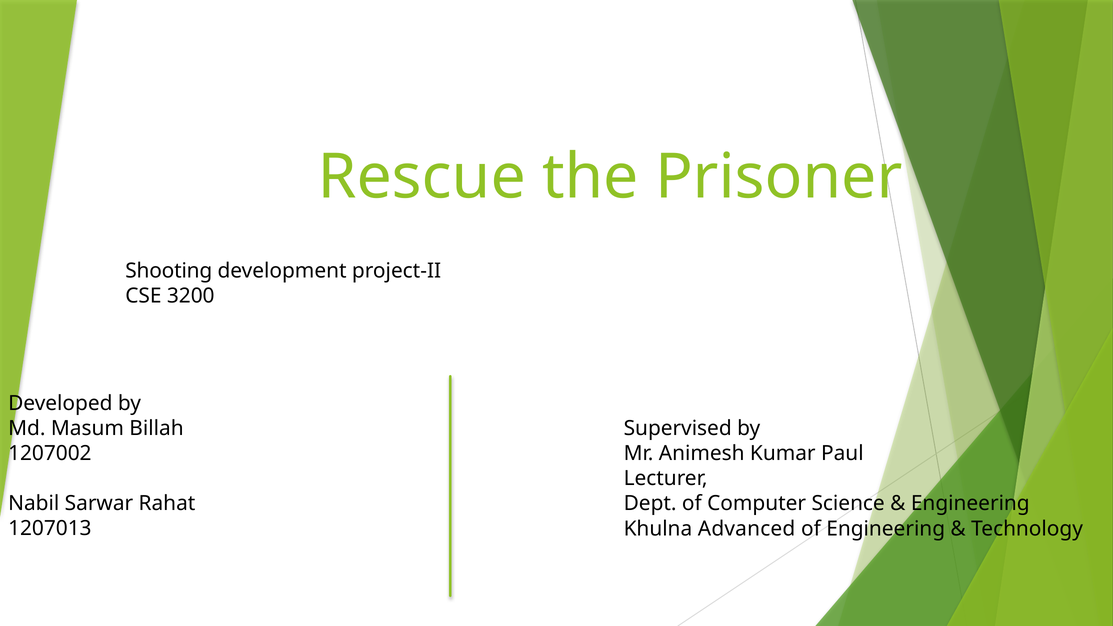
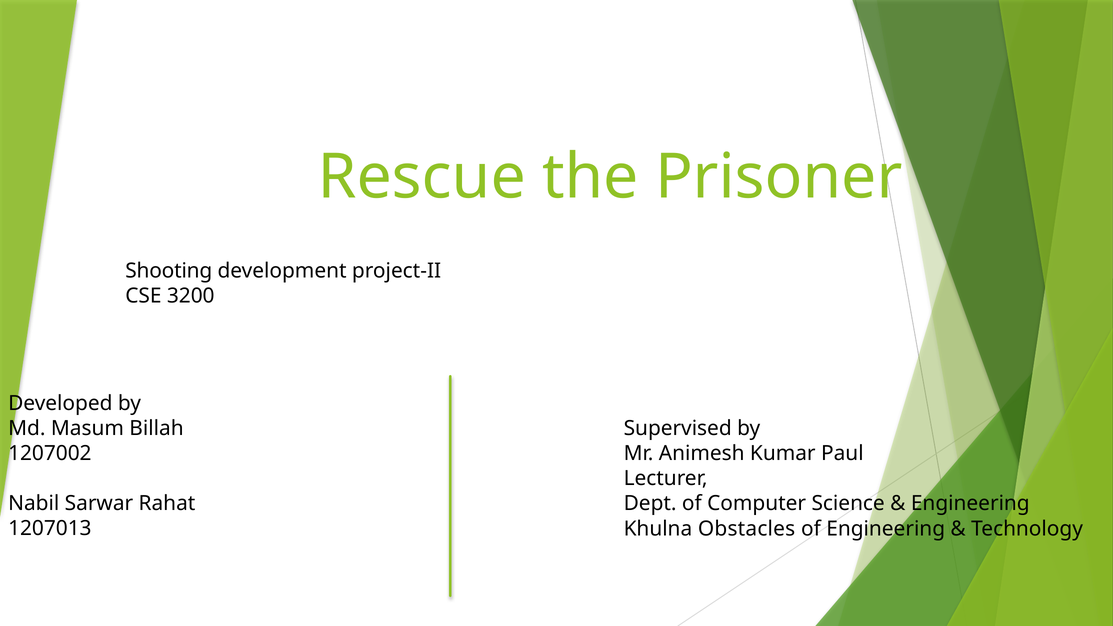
Advanced: Advanced -> Obstacles (747, 529)
